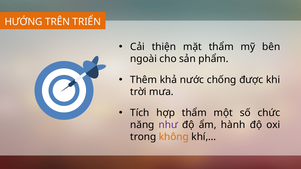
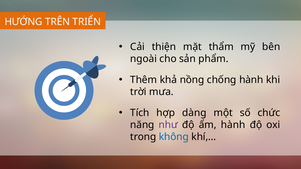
nước: nước -> nồng (192, 80)
chống được: được -> hành (251, 80)
hợp thẩm: thẩm -> dàng (194, 113)
không colour: orange -> blue (174, 137)
